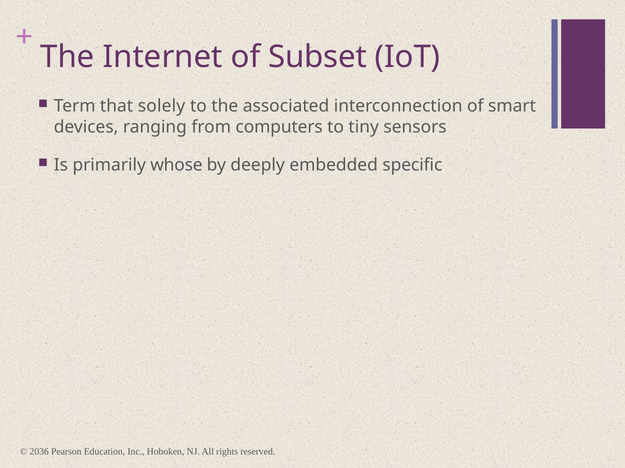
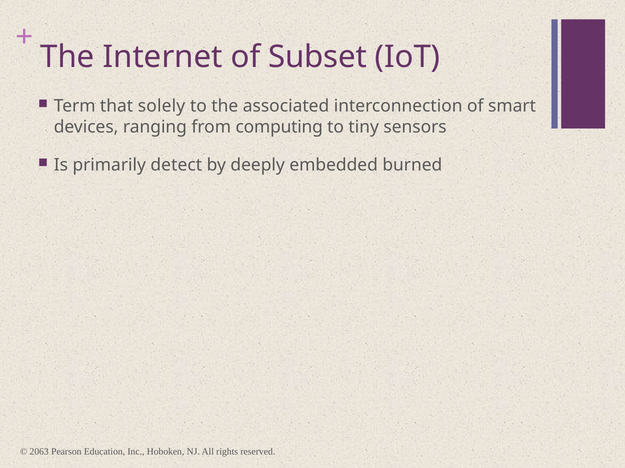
computers: computers -> computing (279, 127)
whose: whose -> detect (176, 166)
specific: specific -> burned (412, 166)
2036: 2036 -> 2063 (39, 452)
